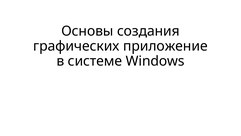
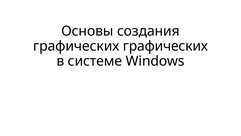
графических приложение: приложение -> графических (165, 46)
